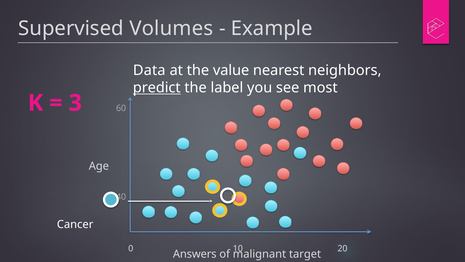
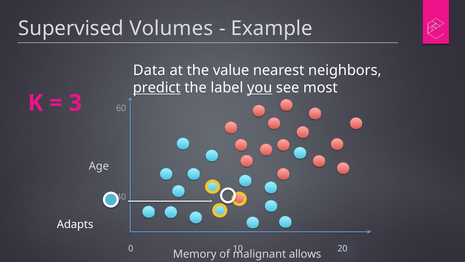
you underline: none -> present (260, 88)
Cancer: Cancer -> Adapts (75, 224)
Answers: Answers -> Memory (195, 254)
target: target -> allows (305, 254)
